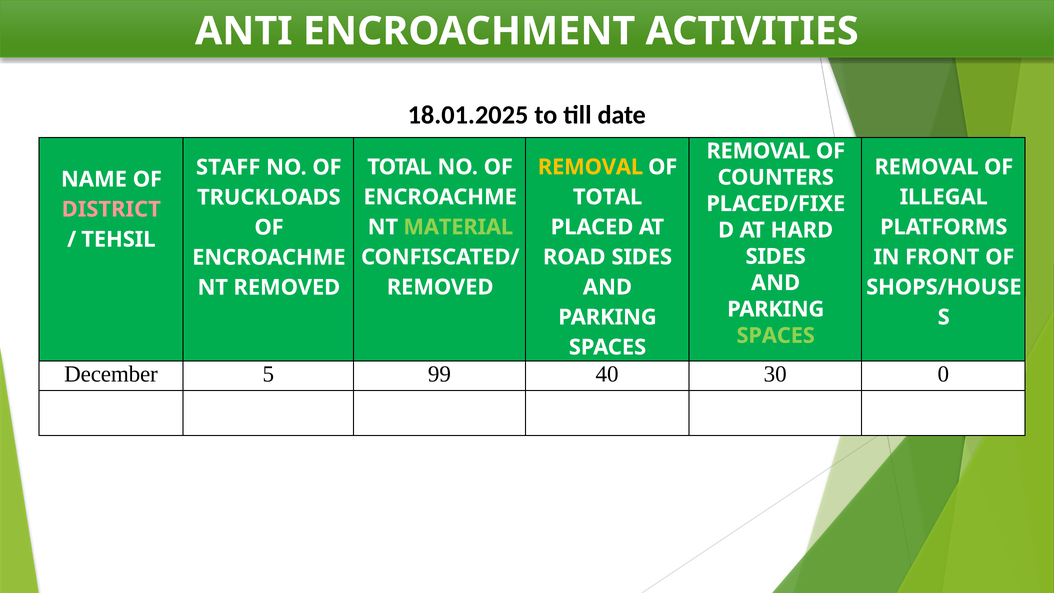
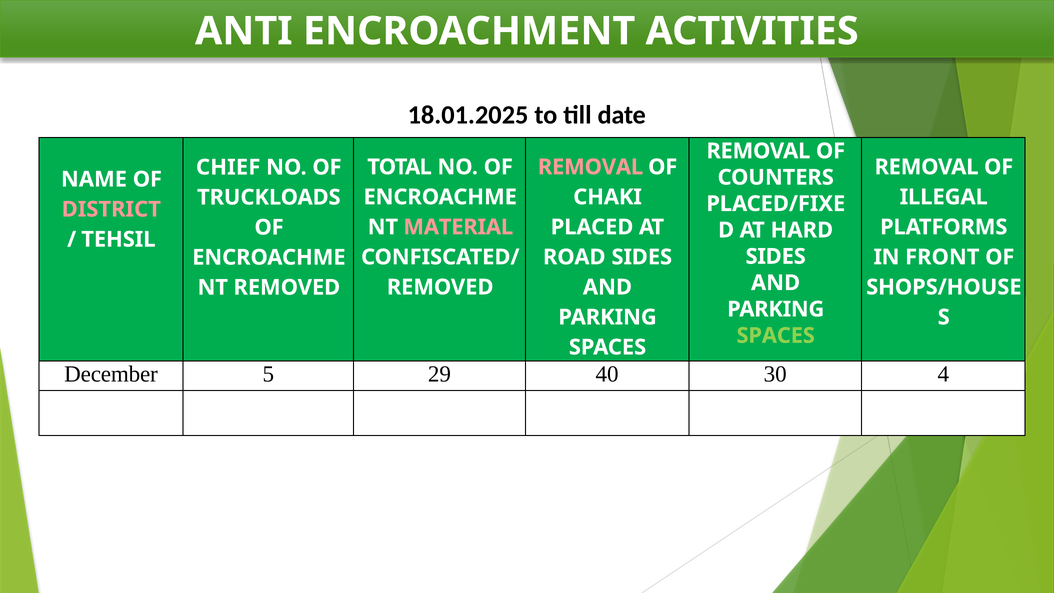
REMOVAL colour: yellow -> pink (590, 167)
STAFF: STAFF -> CHIEF (228, 167)
TOTAL: TOTAL -> CHAKI (608, 197)
MATERIAL colour: light green -> pink (458, 227)
99: 99 -> 29 (439, 374)
0: 0 -> 4 (943, 374)
